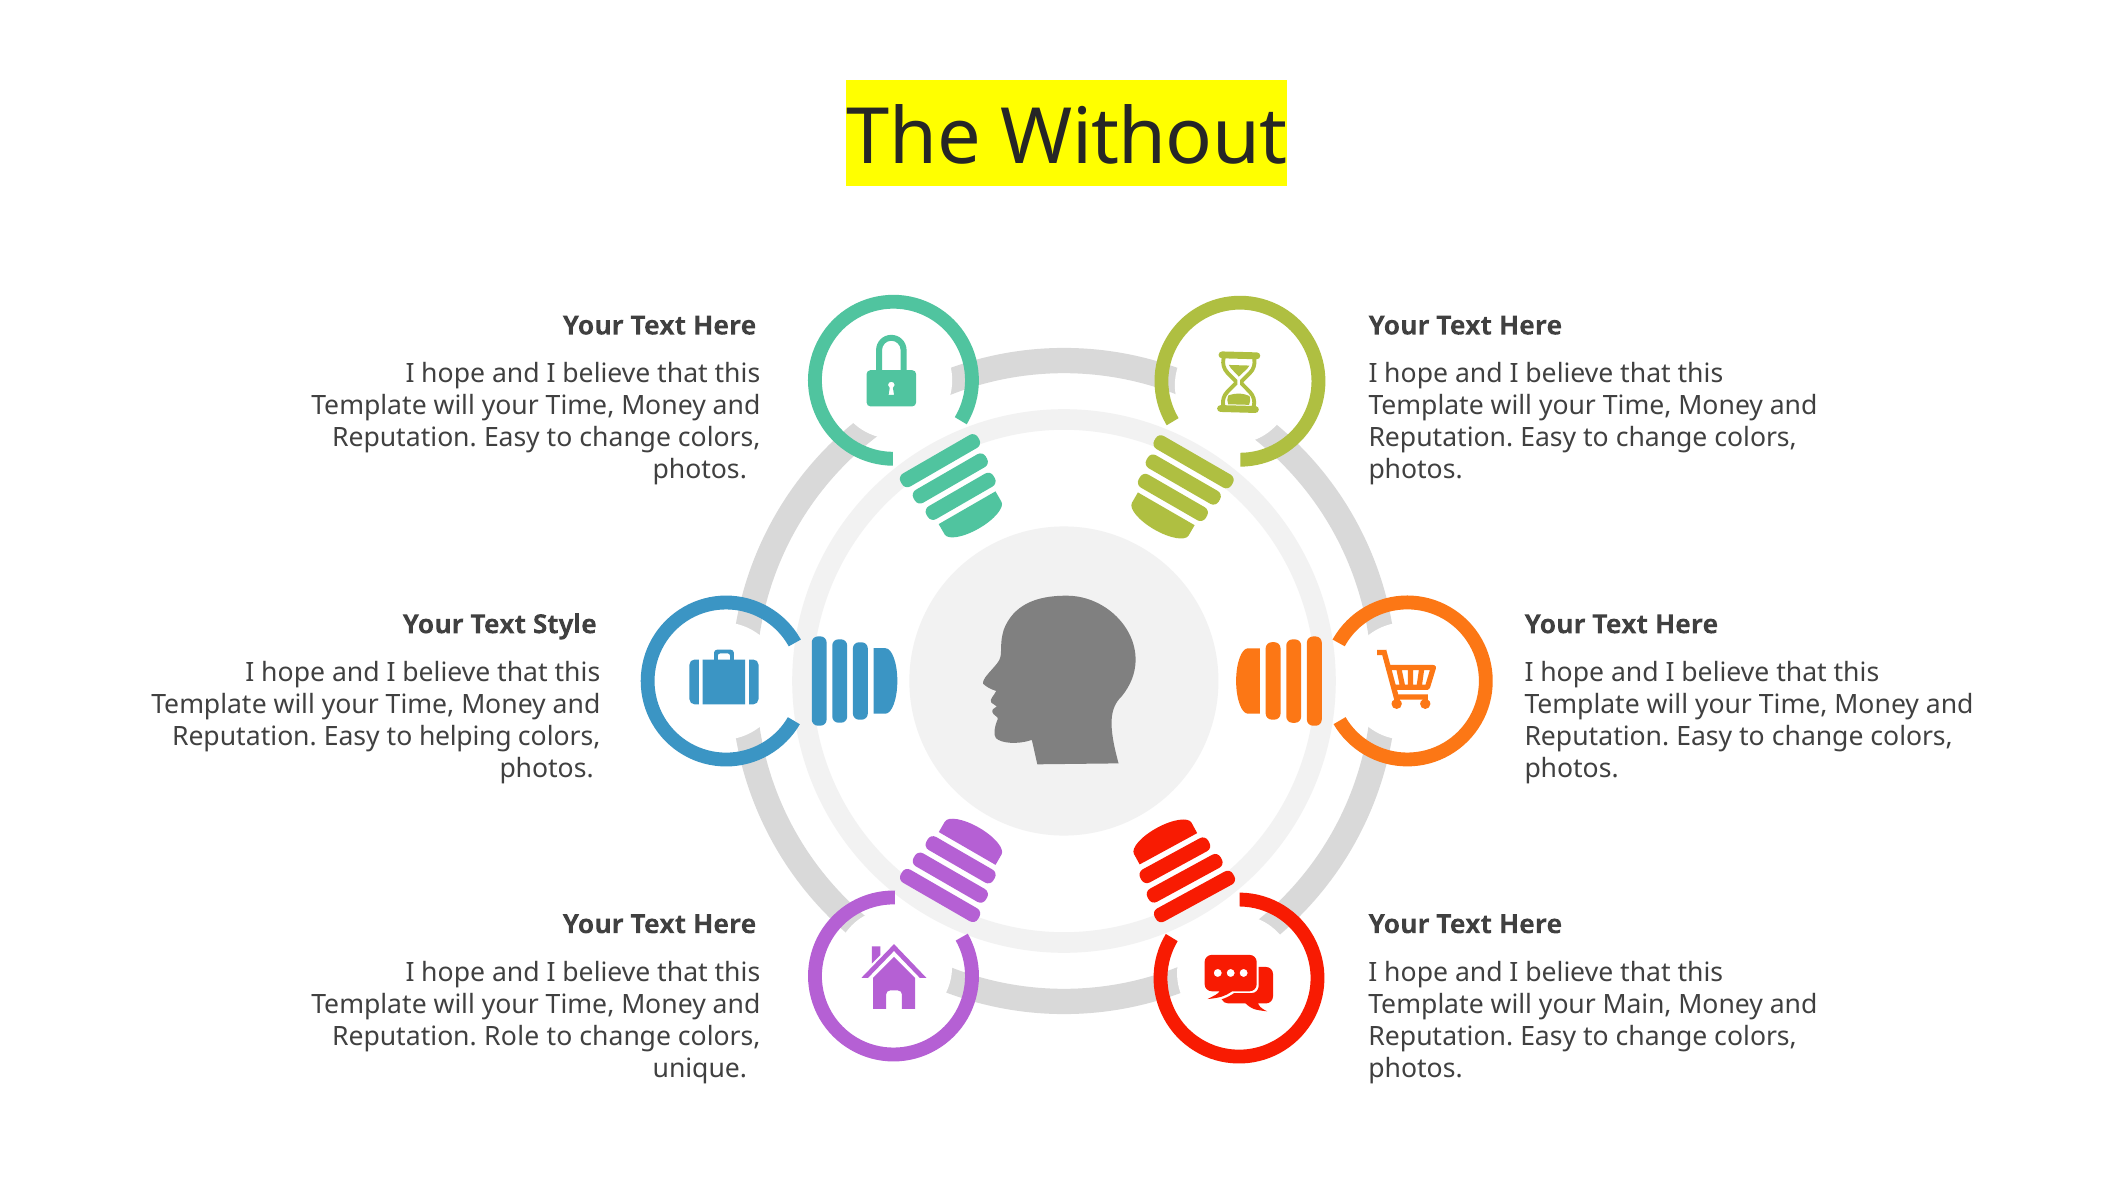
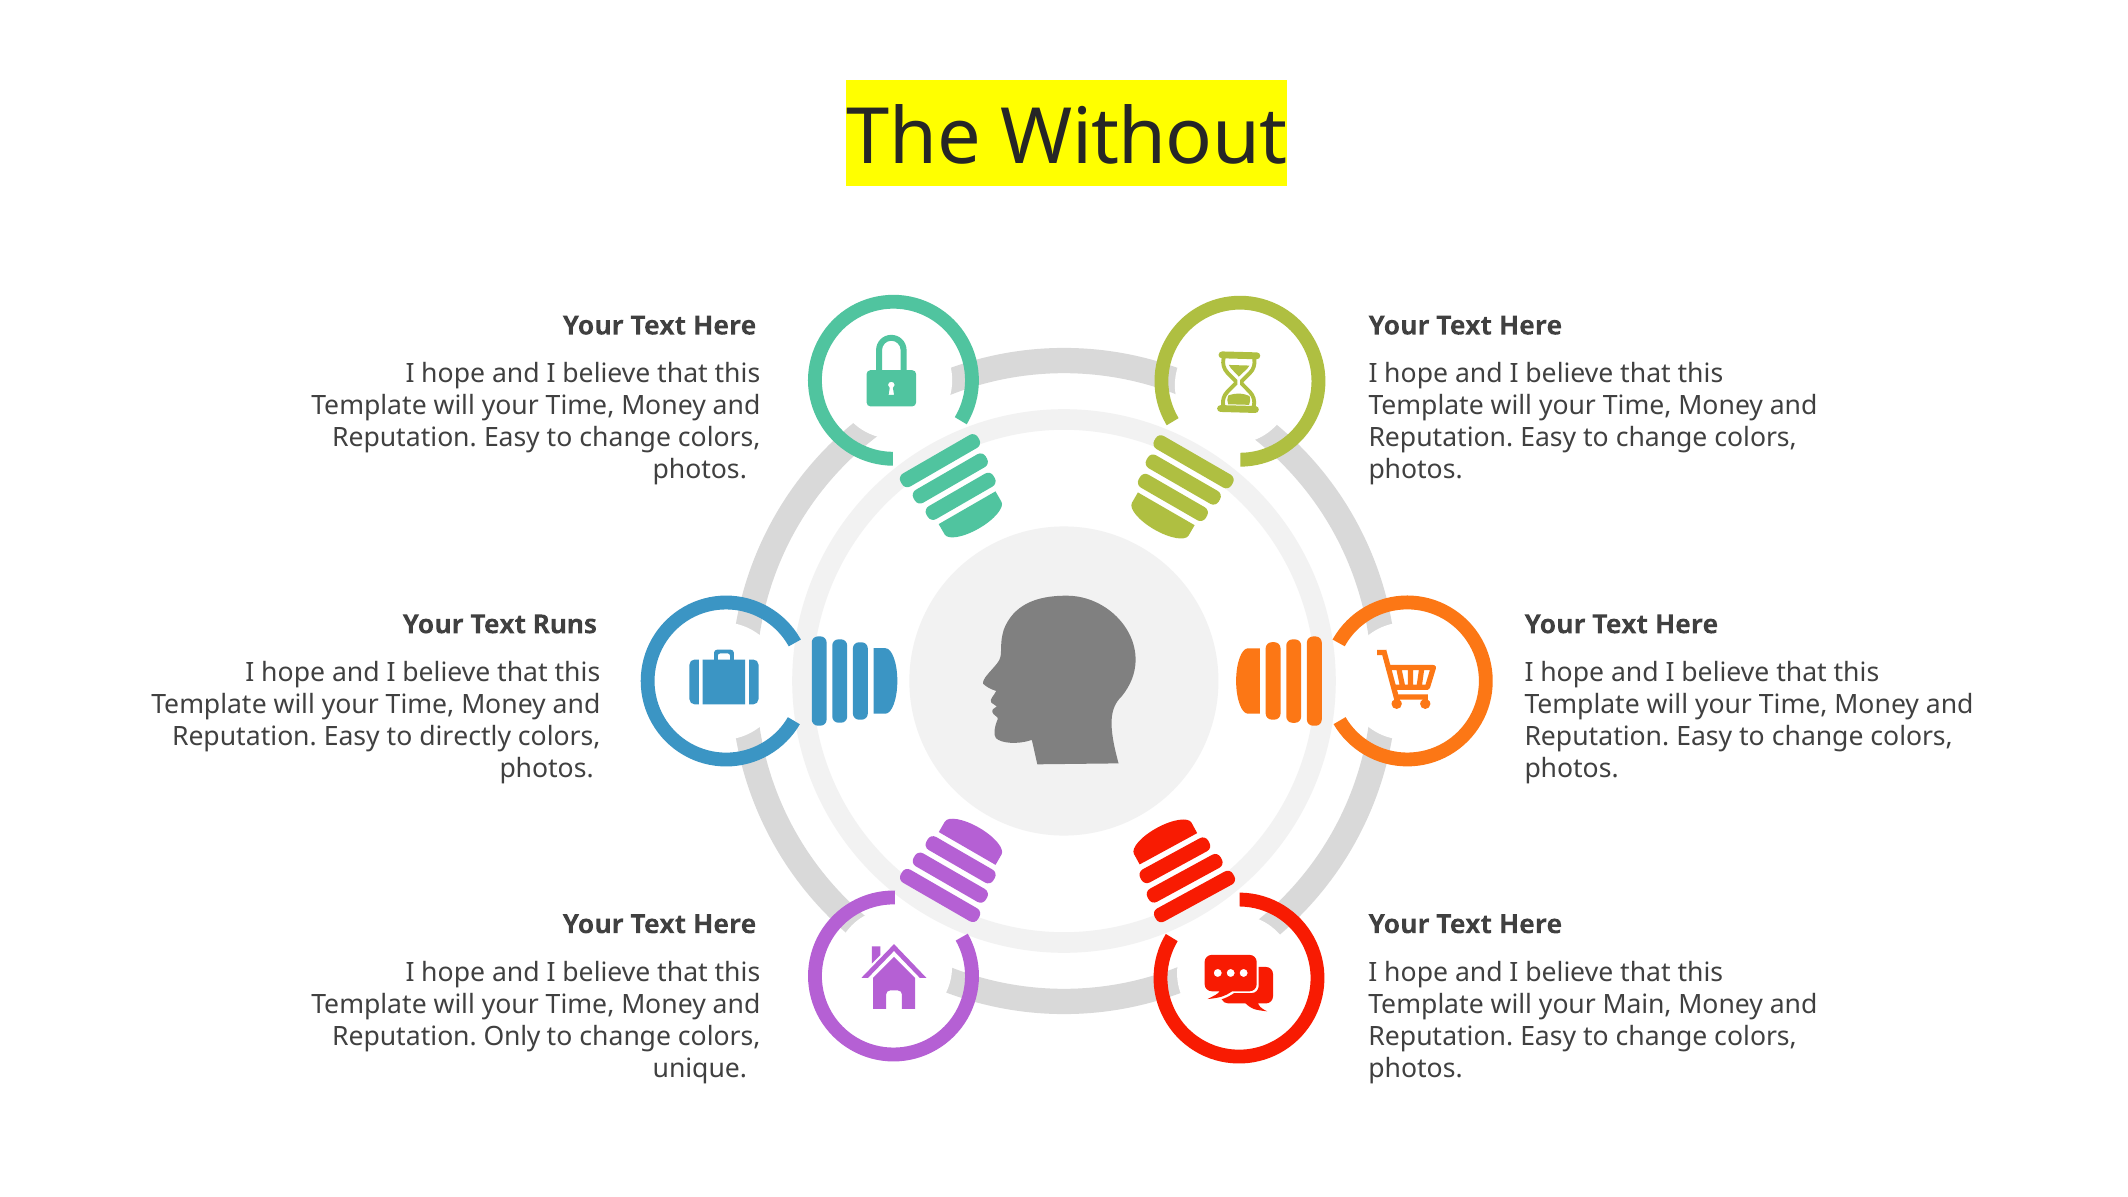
Style: Style -> Runs (565, 625)
helping: helping -> directly (465, 737)
Role: Role -> Only (512, 1037)
